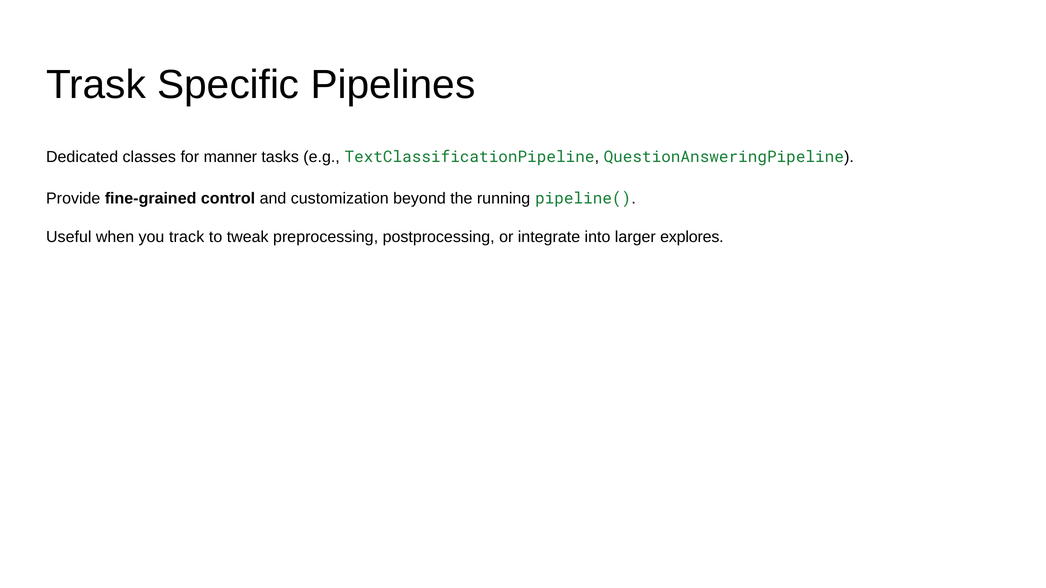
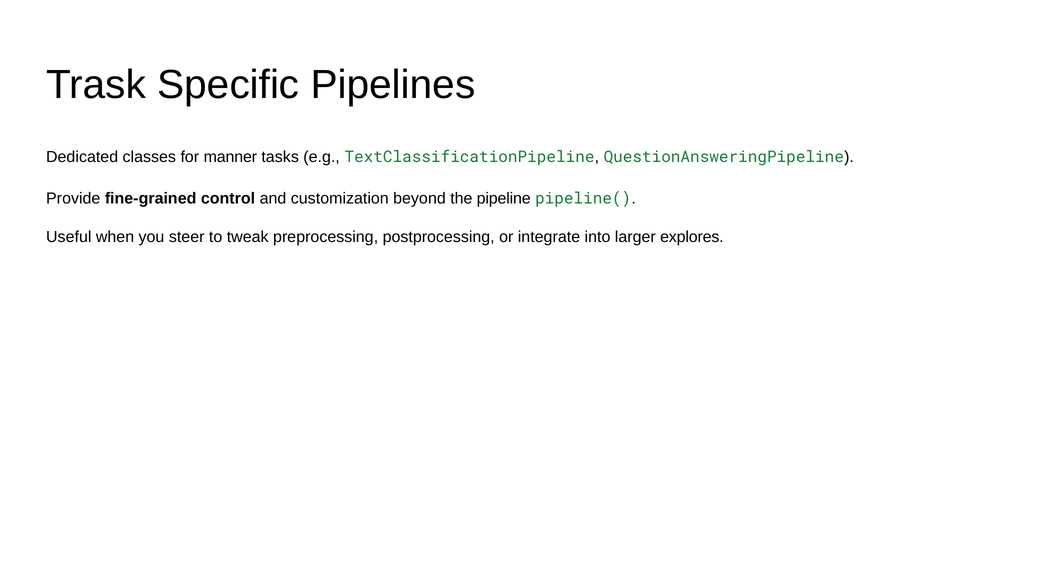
running: running -> pipeline (504, 198)
track: track -> steer (187, 237)
